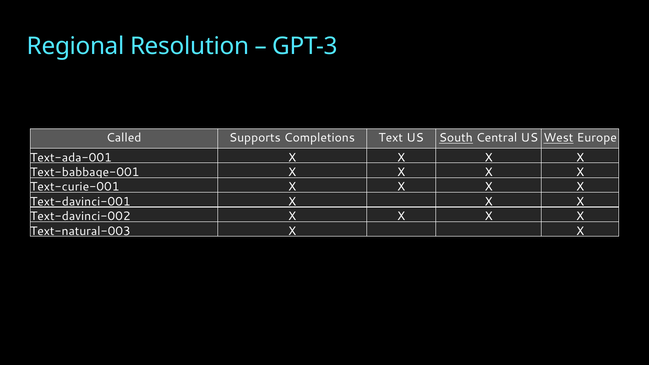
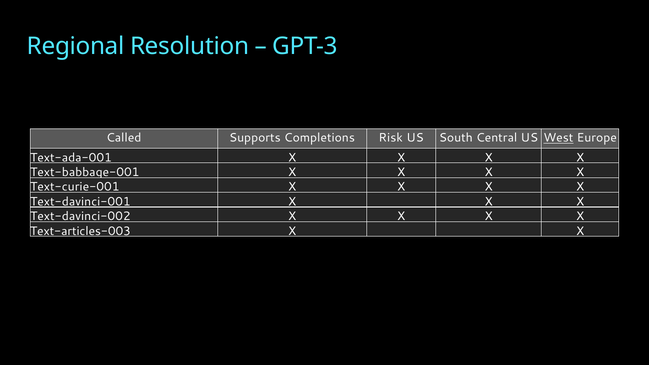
Text: Text -> Risk (391, 138)
South underline: present -> none (456, 138)
Text-natural-003: Text-natural-003 -> Text-articles-003 (80, 231)
